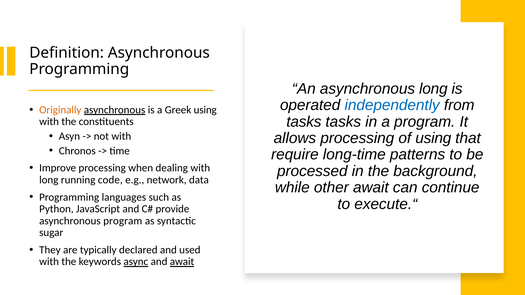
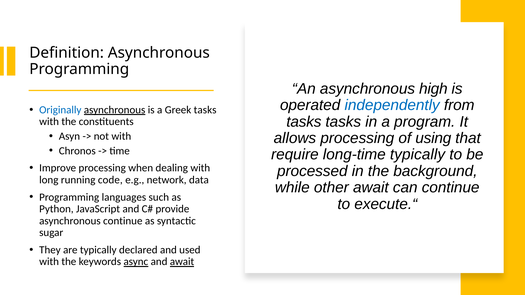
asynchronous long: long -> high (433, 89)
Originally colour: orange -> blue (60, 110)
Greek using: using -> tasks (205, 110)
long-time patterns: patterns -> typically (418, 155)
asynchronous program: program -> continue (123, 221)
